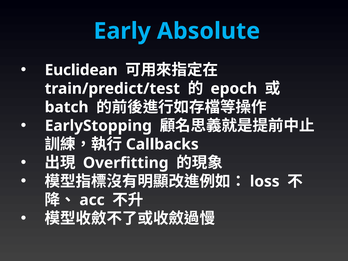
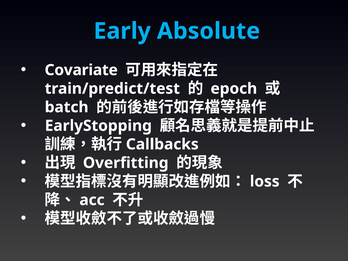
Euclidean: Euclidean -> Covariate (81, 70)
